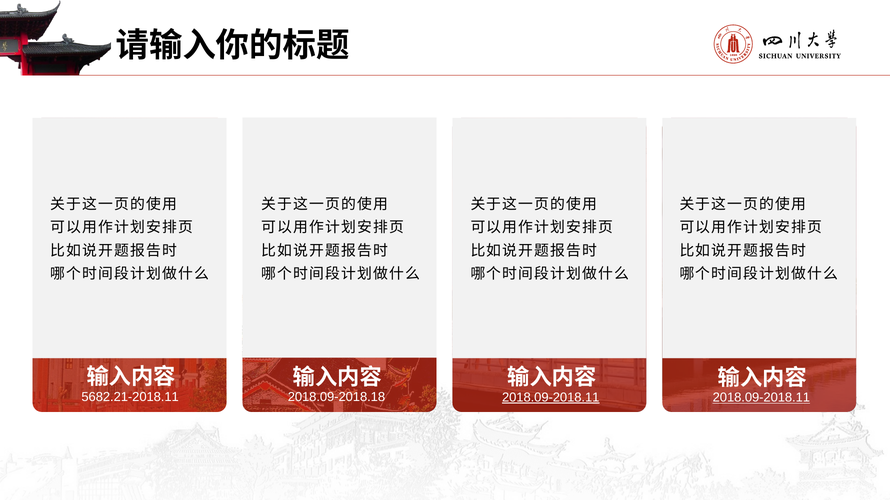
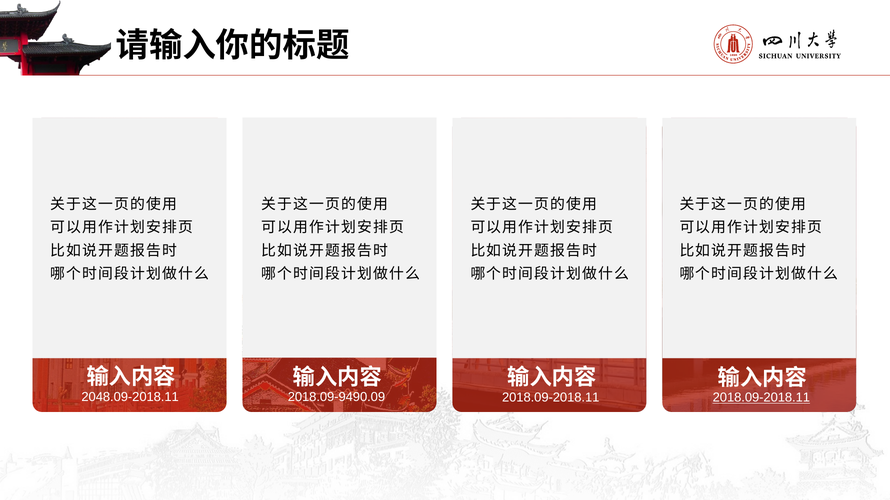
5682.21-2018.11: 5682.21-2018.11 -> 2048.09-2018.11 (130, 397)
2018.09-2018.18: 2018.09-2018.18 -> 2018.09-9490.09 (336, 398)
2018.09-2018.11 underline: present -> none (551, 398)
